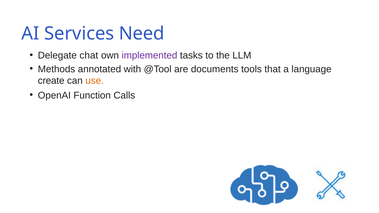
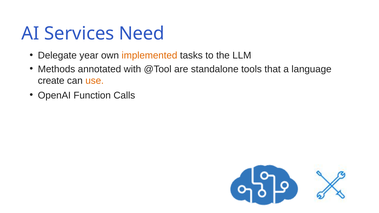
chat: chat -> year (89, 56)
implemented colour: purple -> orange (149, 56)
documents: documents -> standalone (215, 69)
